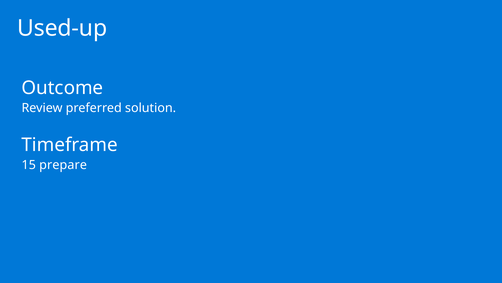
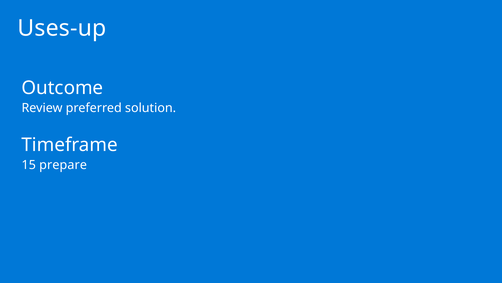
Used-up: Used-up -> Uses-up (62, 28)
